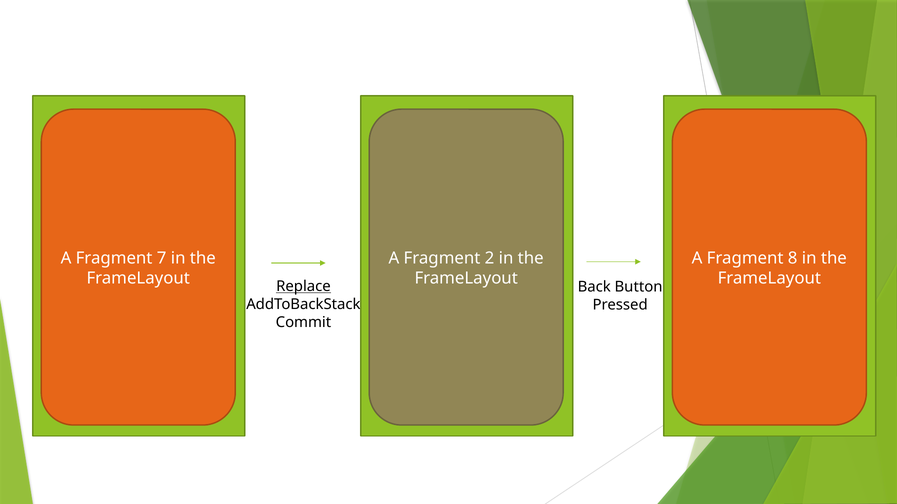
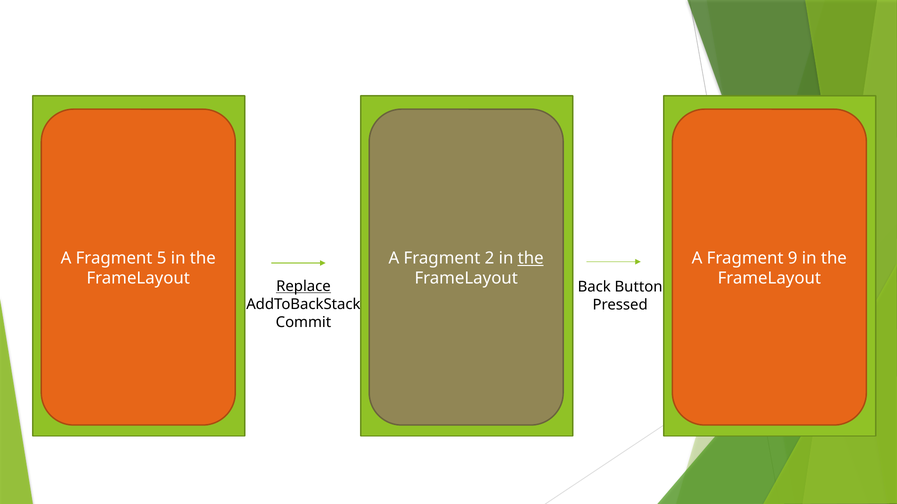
7: 7 -> 5 (162, 258)
the underline: none -> present (531, 258)
8: 8 -> 9 (793, 258)
